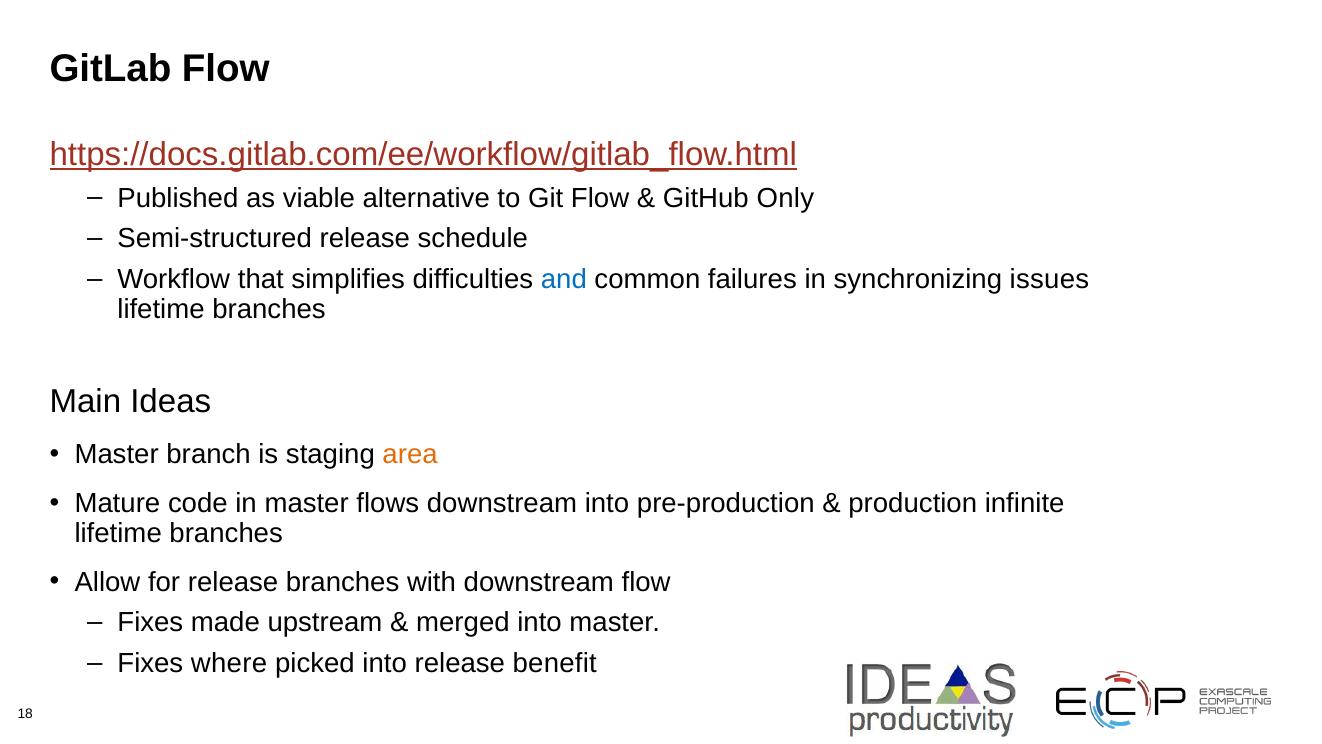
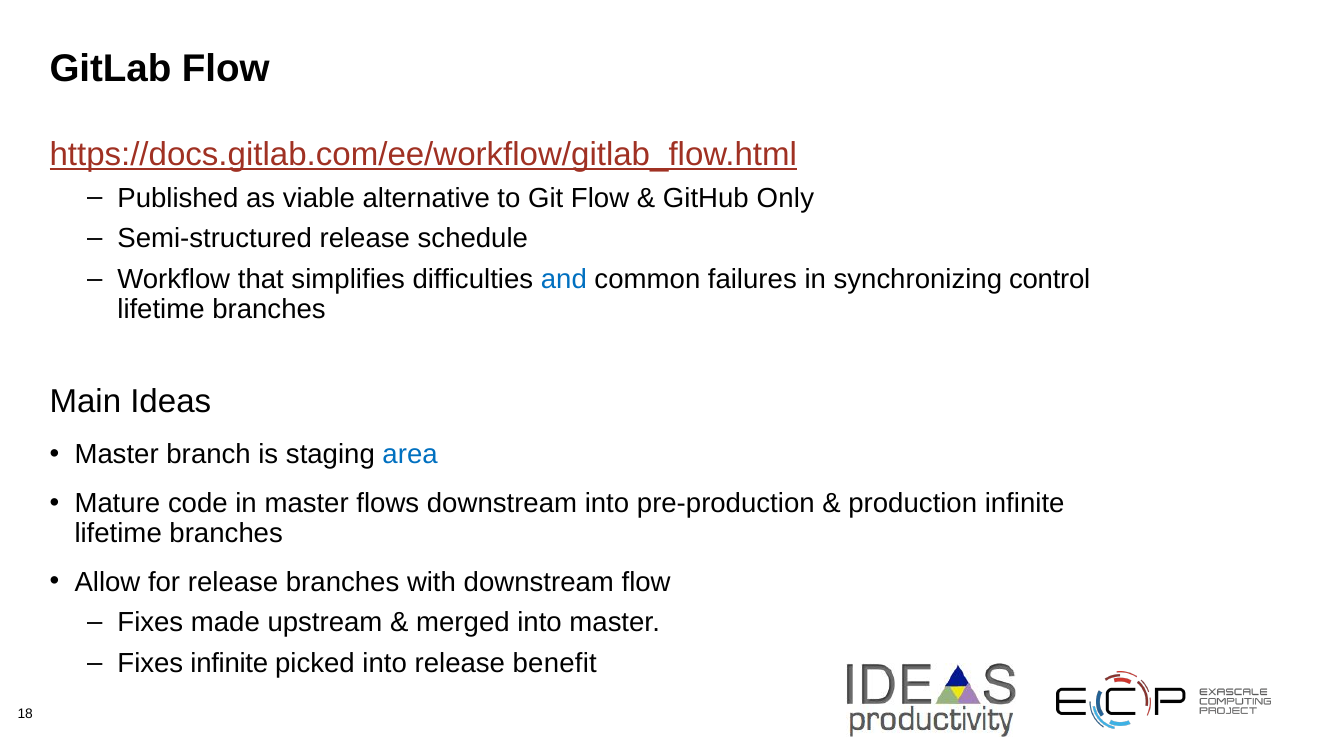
issues: issues -> control (1050, 279)
area colour: orange -> blue (410, 454)
Fixes where: where -> infinite (229, 663)
